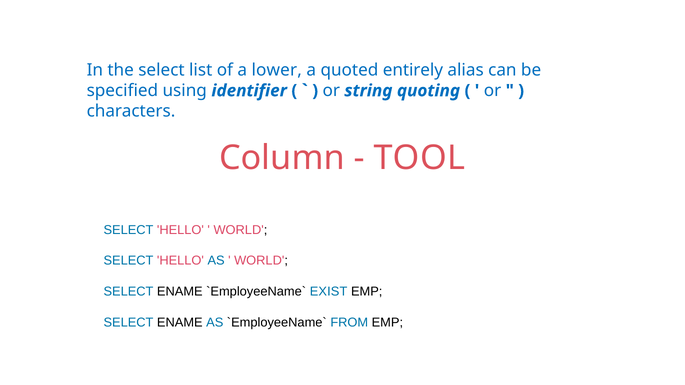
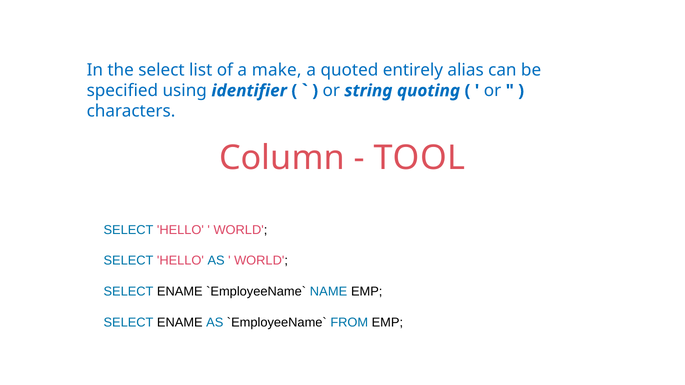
lower: lower -> make (277, 70)
EXIST: EXIST -> NAME (329, 292)
